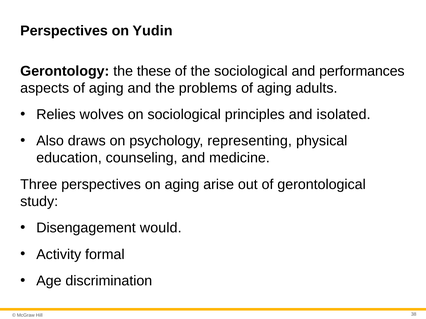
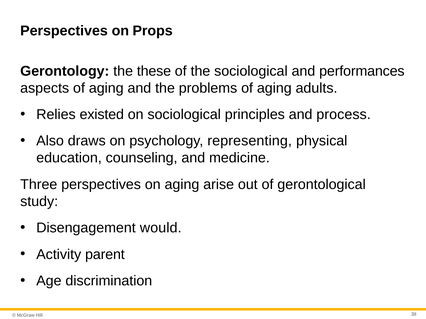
Yudin: Yudin -> Props (153, 31)
wolves: wolves -> existed (102, 115)
isolated: isolated -> process (344, 115)
formal: formal -> parent (105, 255)
